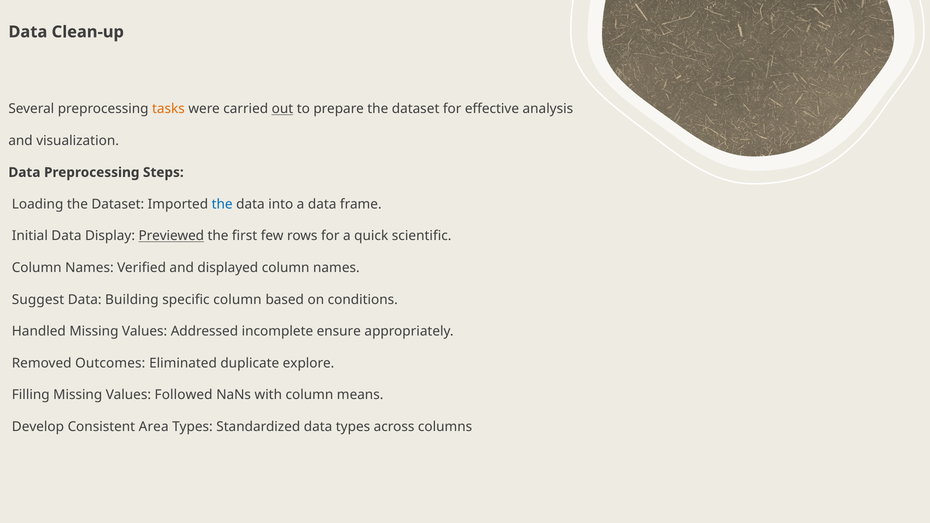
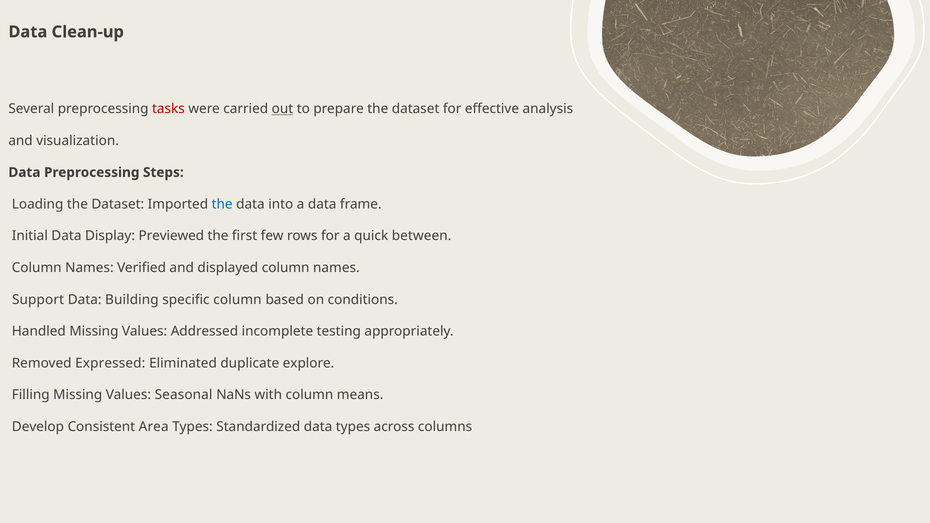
tasks colour: orange -> red (168, 109)
Previewed underline: present -> none (171, 236)
scientific: scientific -> between (422, 236)
Suggest: Suggest -> Support (38, 300)
ensure: ensure -> testing (339, 331)
Outcomes: Outcomes -> Expressed (110, 363)
Followed: Followed -> Seasonal (184, 395)
